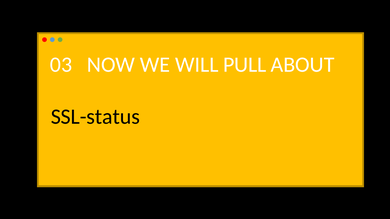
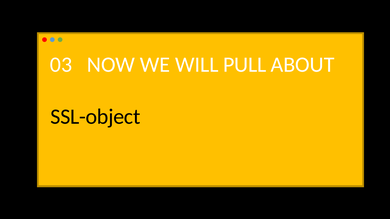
SSL-status: SSL-status -> SSL-object (95, 117)
